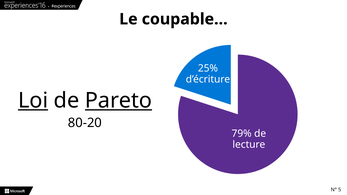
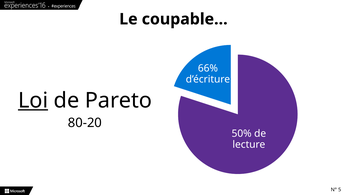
25%: 25% -> 66% (208, 68)
Pareto underline: present -> none (118, 101)
79%: 79% -> 50% (242, 134)
